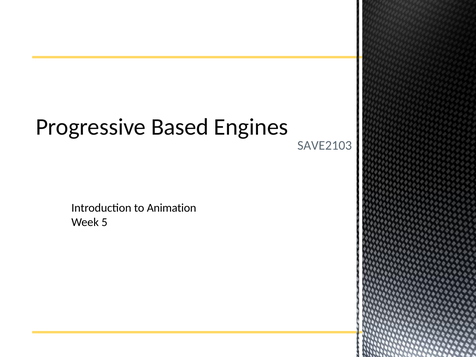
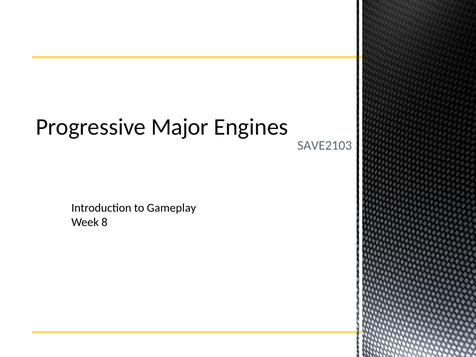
Based: Based -> Major (180, 127)
Animation: Animation -> Gameplay (171, 208)
5: 5 -> 8 (104, 222)
